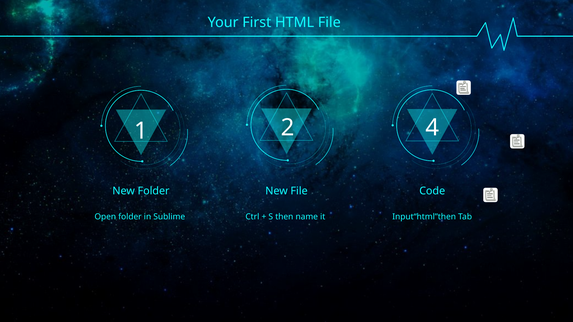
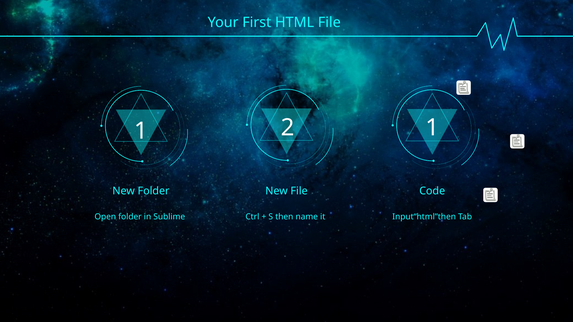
2 4: 4 -> 1 (432, 128)
